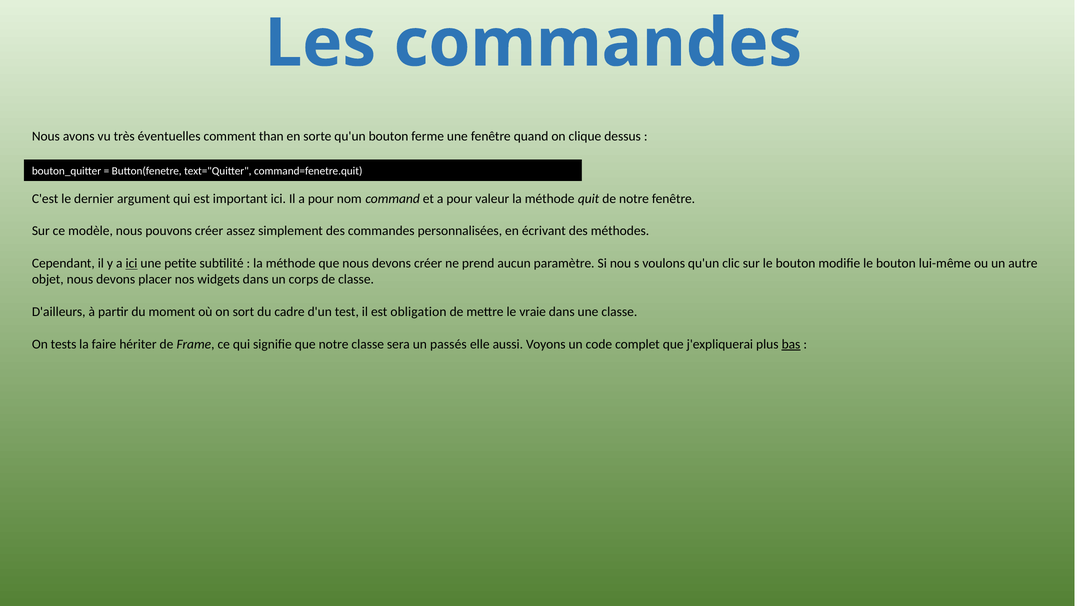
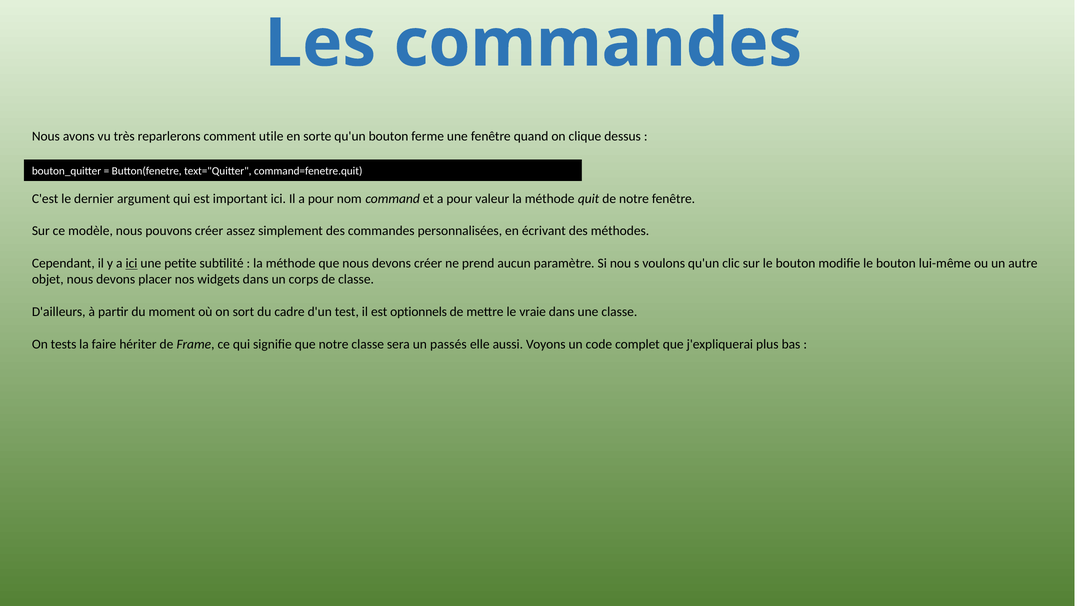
éventuelles: éventuelles -> reparlerons (169, 136)
than: than -> utile (271, 136)
obligation: obligation -> optionnels (419, 312)
bas underline: present -> none (791, 344)
